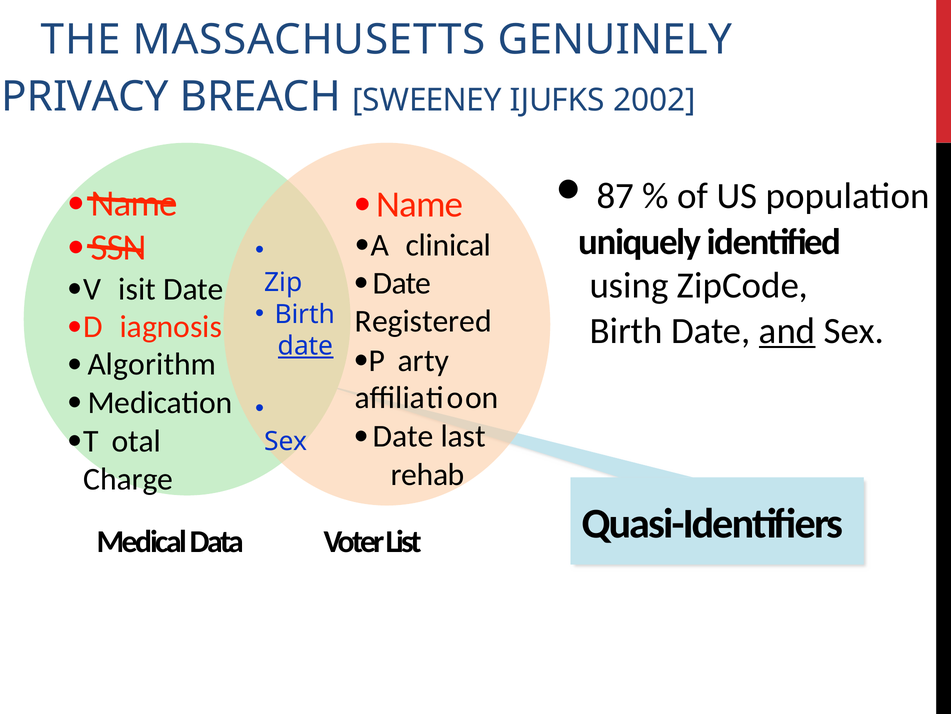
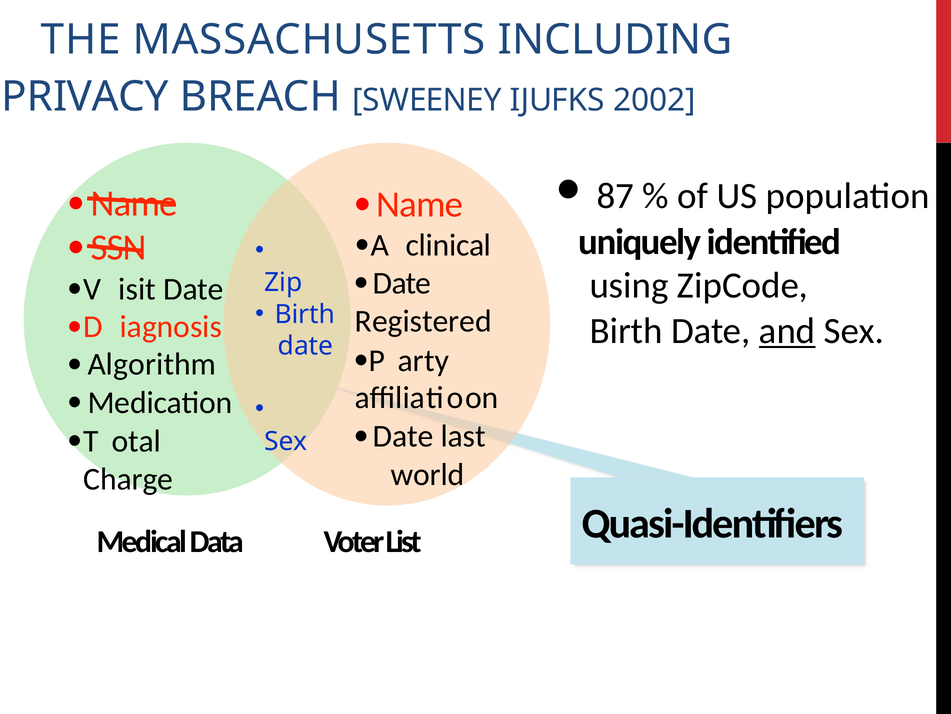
GENUINELY: GENUINELY -> INCLUDING (615, 40)
date underline: present -> none (306, 346)
rehab: rehab -> world (427, 474)
